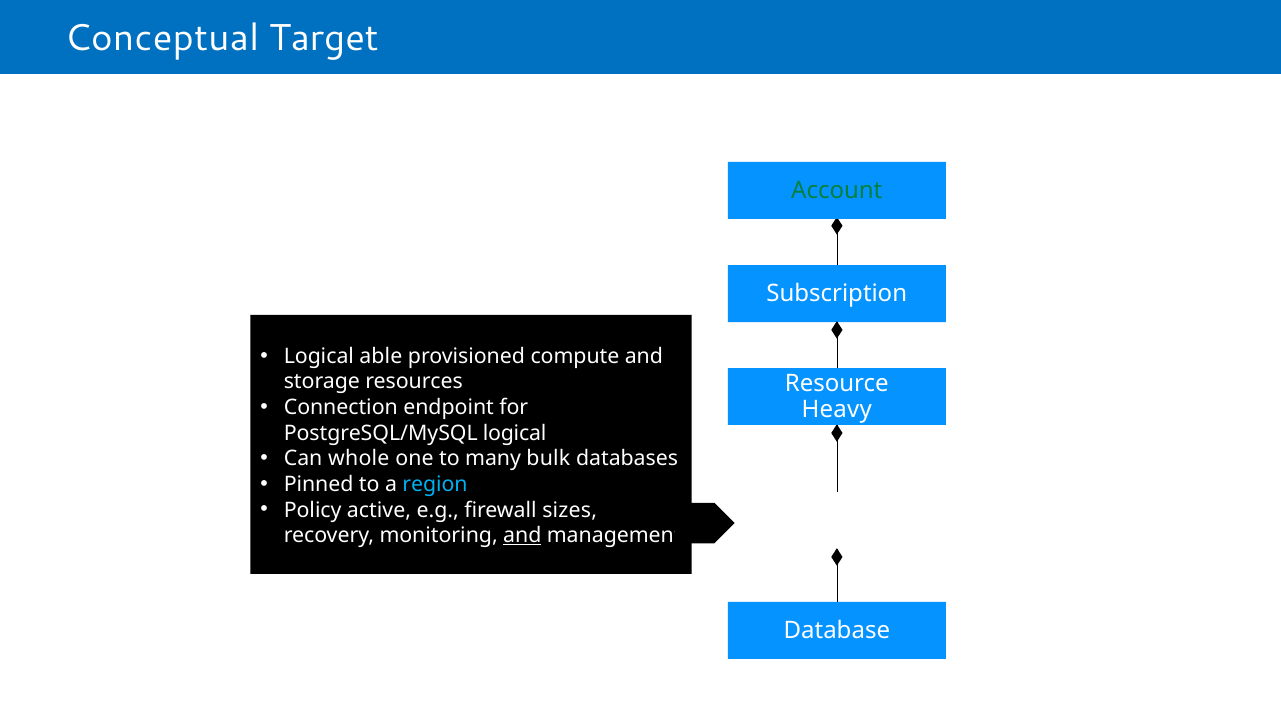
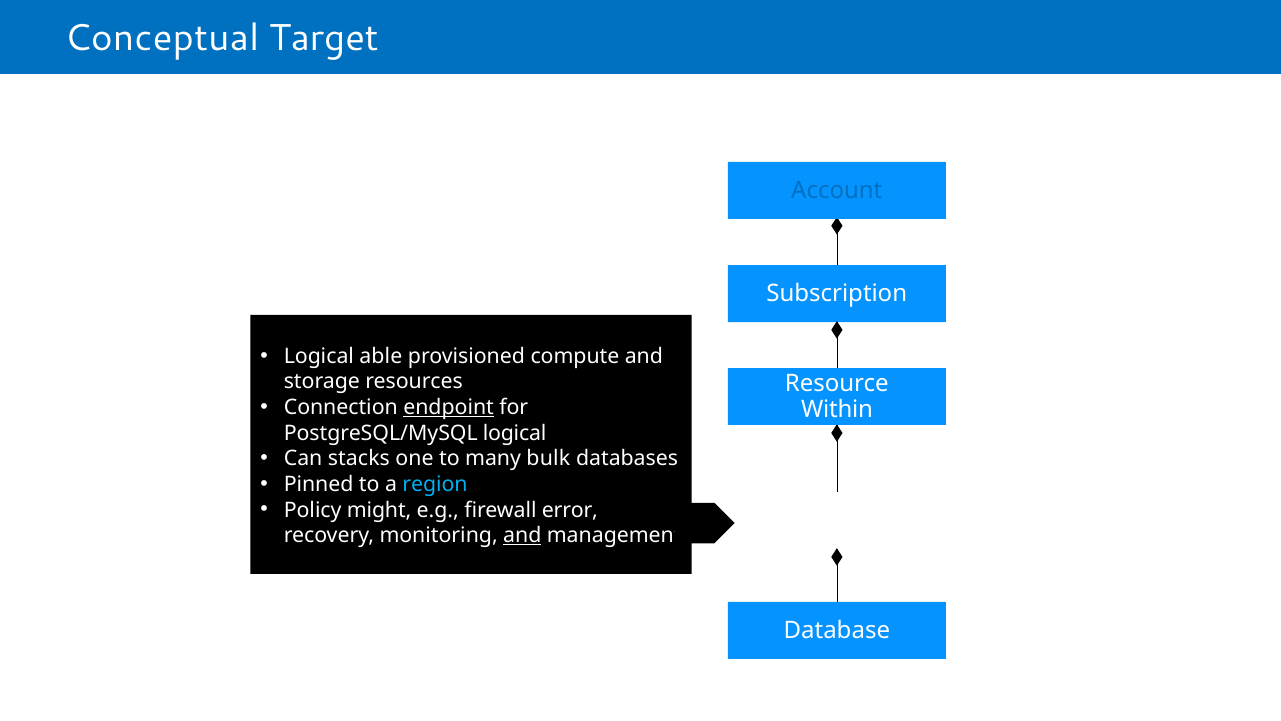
Account colour: green -> blue (837, 190)
endpoint underline: none -> present (449, 407)
Heavy: Heavy -> Within (837, 409)
whole: whole -> stacks (359, 458)
active: active -> might (379, 510)
sizes: sizes -> error (570, 510)
